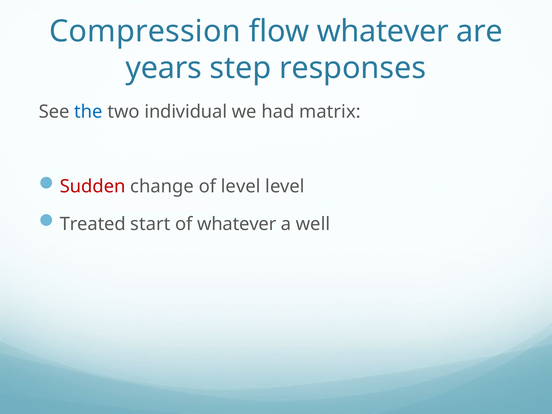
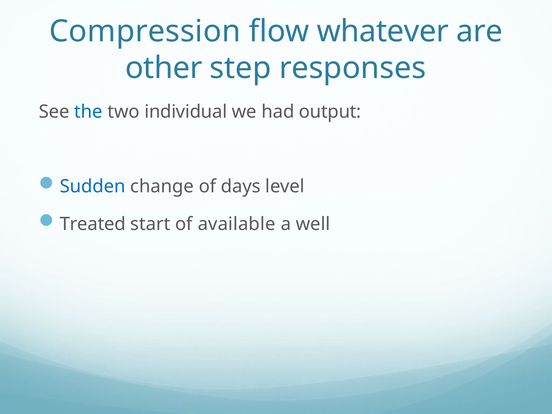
years: years -> other (164, 68)
matrix: matrix -> output (330, 112)
Sudden colour: red -> blue (93, 187)
of level: level -> days (241, 187)
of whatever: whatever -> available (237, 224)
